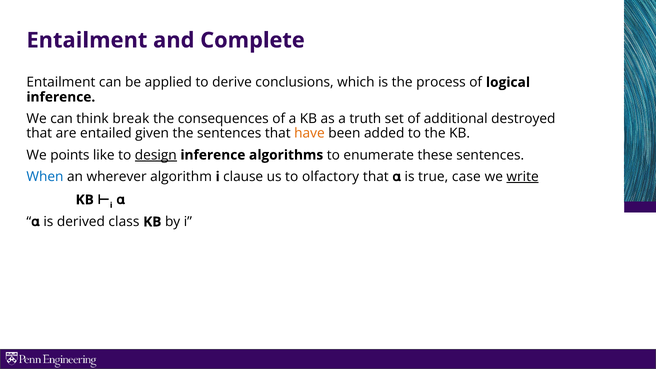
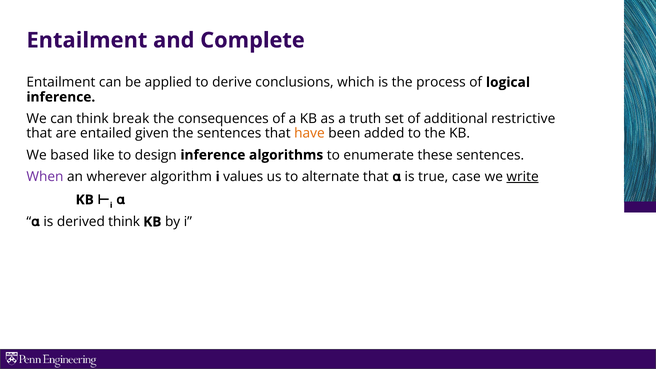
destroyed: destroyed -> restrictive (523, 119)
points: points -> based (70, 155)
design underline: present -> none (156, 155)
When colour: blue -> purple (45, 177)
clause: clause -> values (243, 177)
olfactory: olfactory -> alternate (331, 177)
derived class: class -> think (124, 222)
